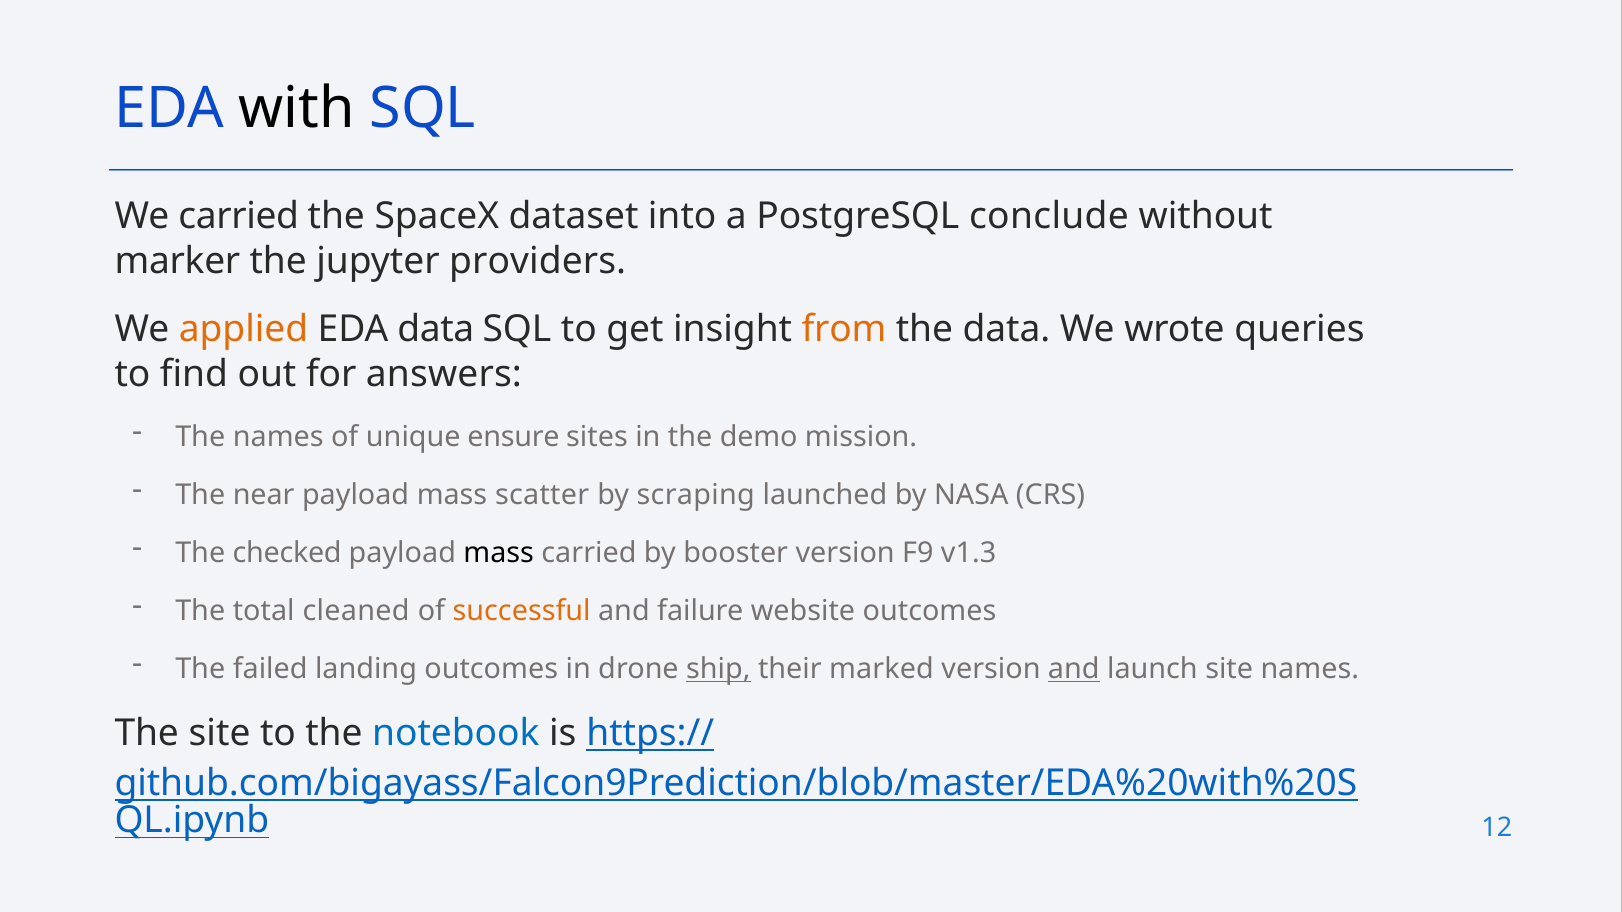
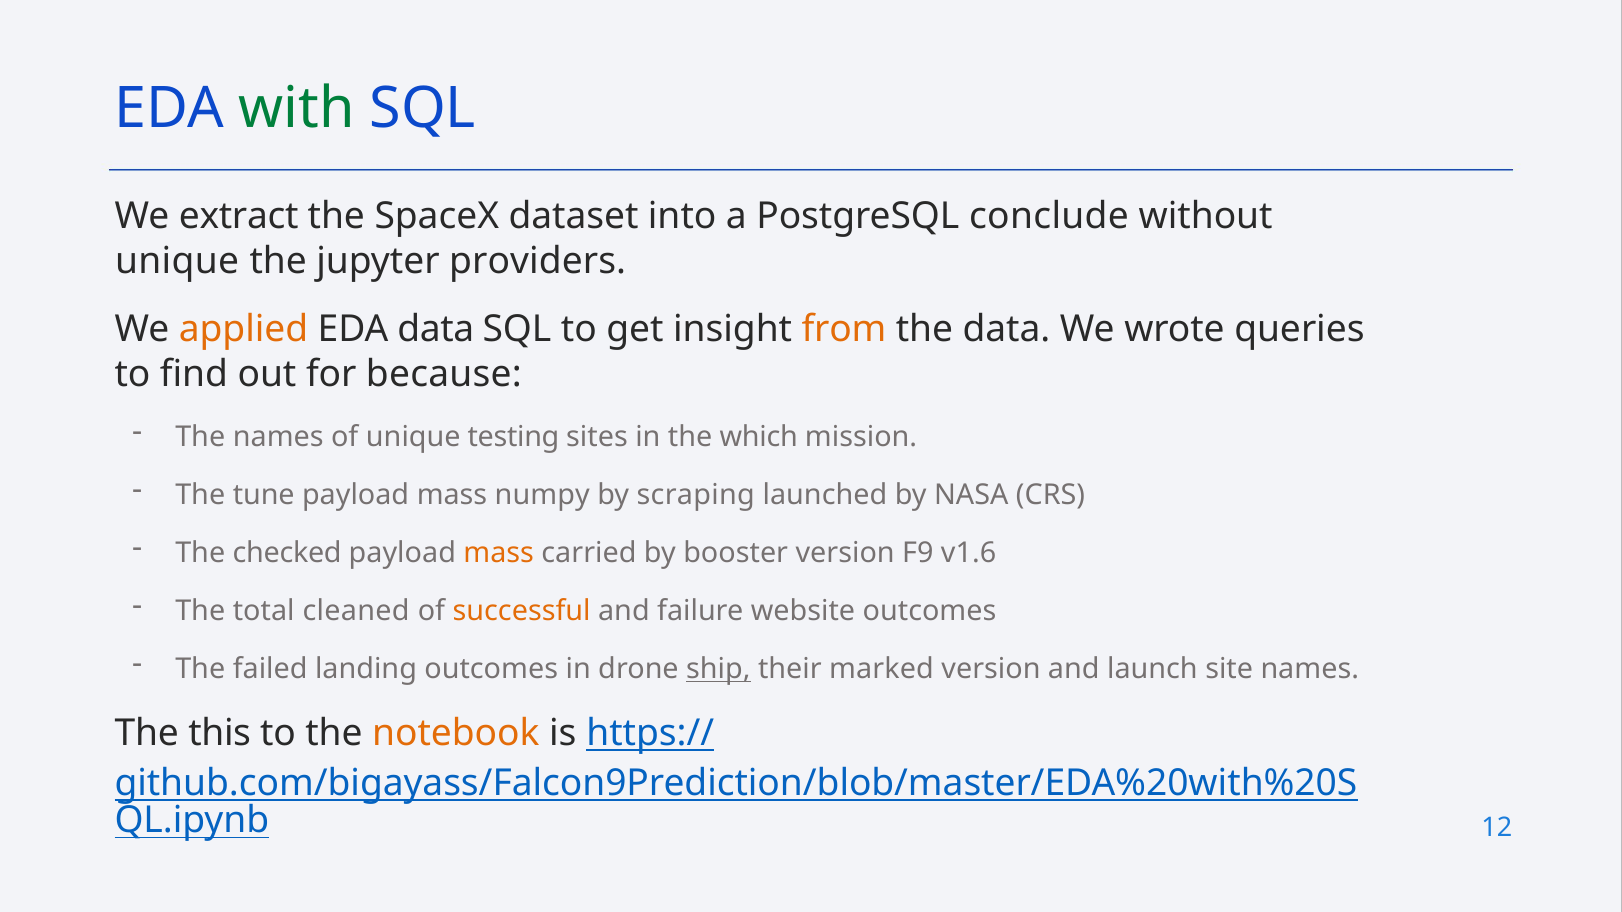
with colour: black -> green (297, 108)
We carried: carried -> extract (239, 217)
marker: marker -> unique (177, 261)
answers: answers -> because (444, 374)
ensure: ensure -> testing (513, 437)
demo: demo -> which (759, 437)
near: near -> tune (264, 495)
scatter: scatter -> numpy (542, 495)
mass colour: black -> orange (499, 553)
v1.3: v1.3 -> v1.6 (969, 553)
and underline: present -> none (1074, 669)
The site: site -> this (220, 733)
notebook colour: blue -> orange (456, 733)
